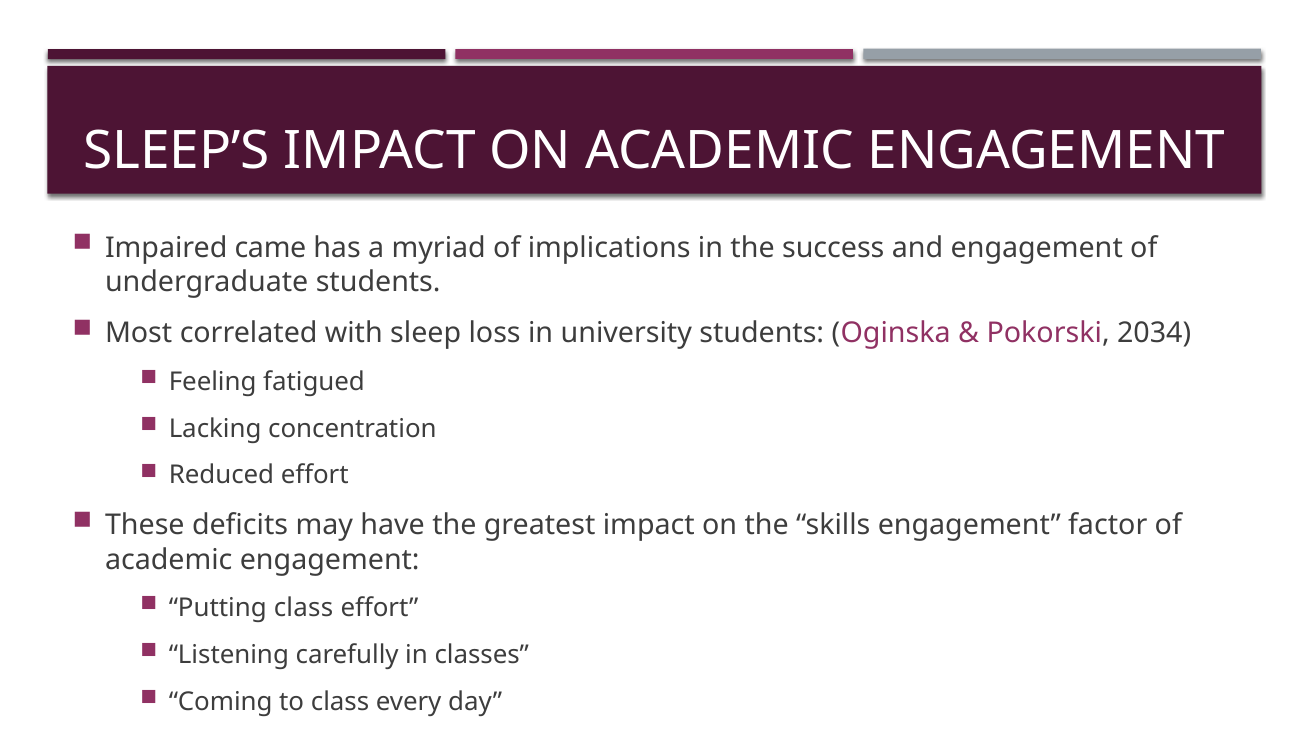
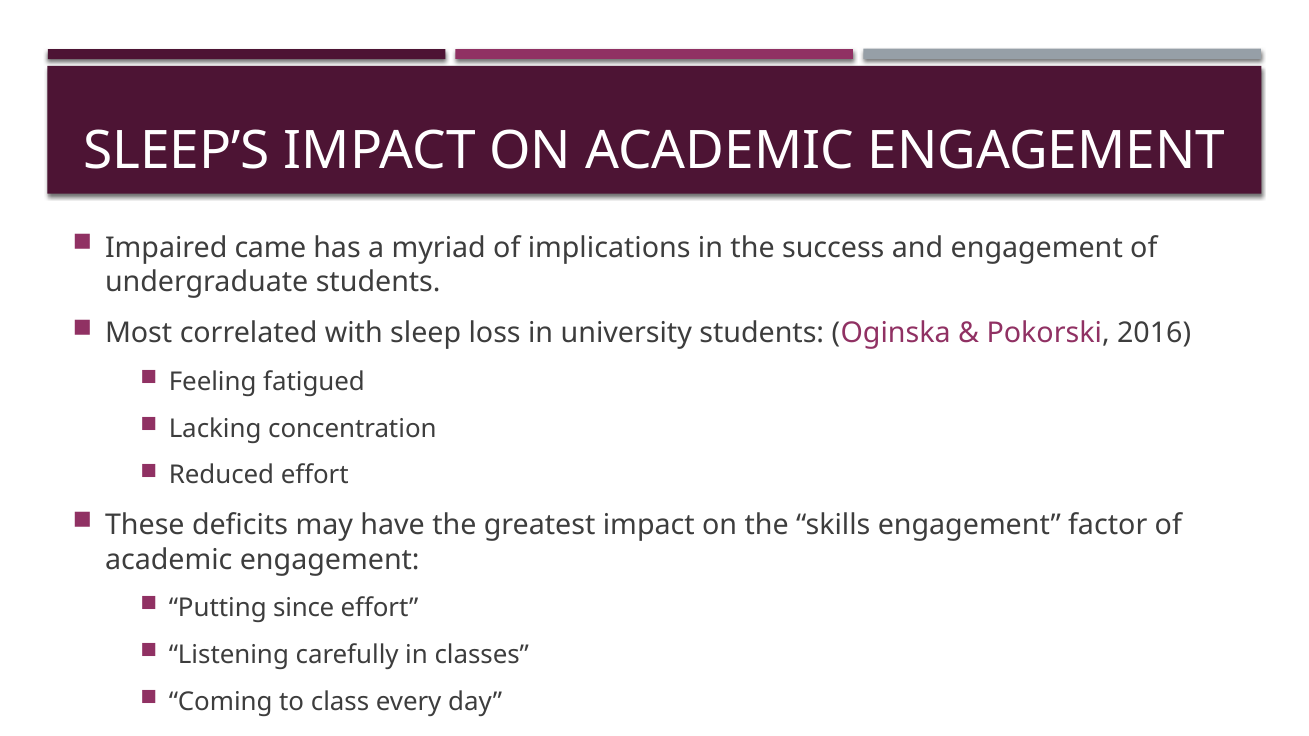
2034: 2034 -> 2016 (1154, 333)
Putting class: class -> since (304, 608)
